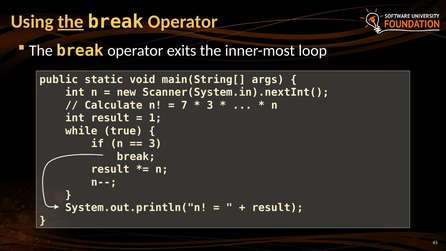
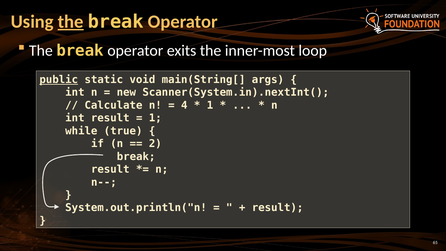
public underline: none -> present (59, 80)
7: 7 -> 4 (184, 105)
3: 3 -> 1 (210, 105)
3: 3 -> 2 (155, 144)
